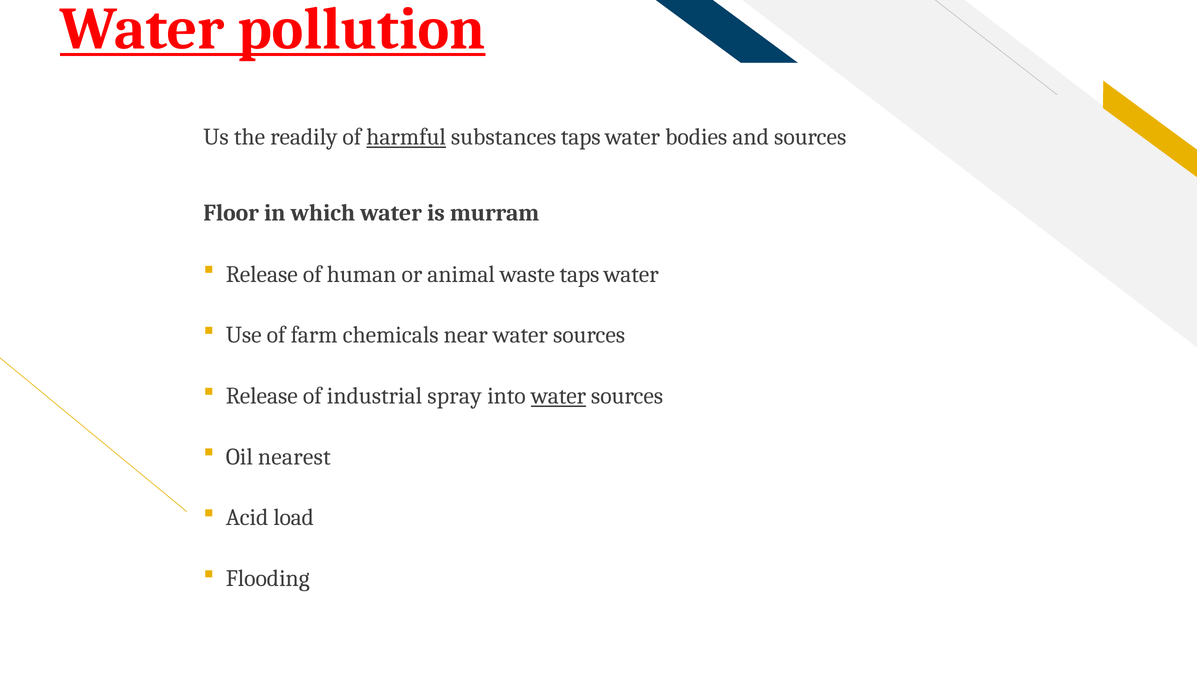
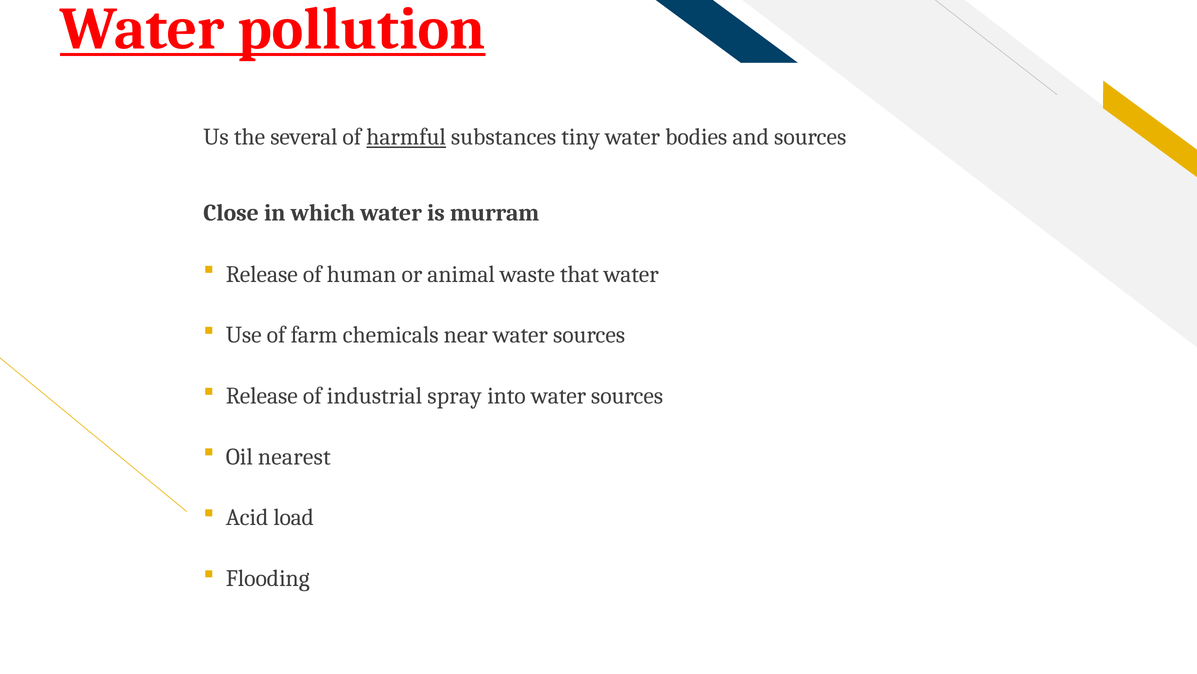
readily: readily -> several (304, 137)
substances taps: taps -> tiny (581, 137)
Floor: Floor -> Close (231, 213)
waste taps: taps -> that (579, 274)
water underline: present -> none (558, 396)
